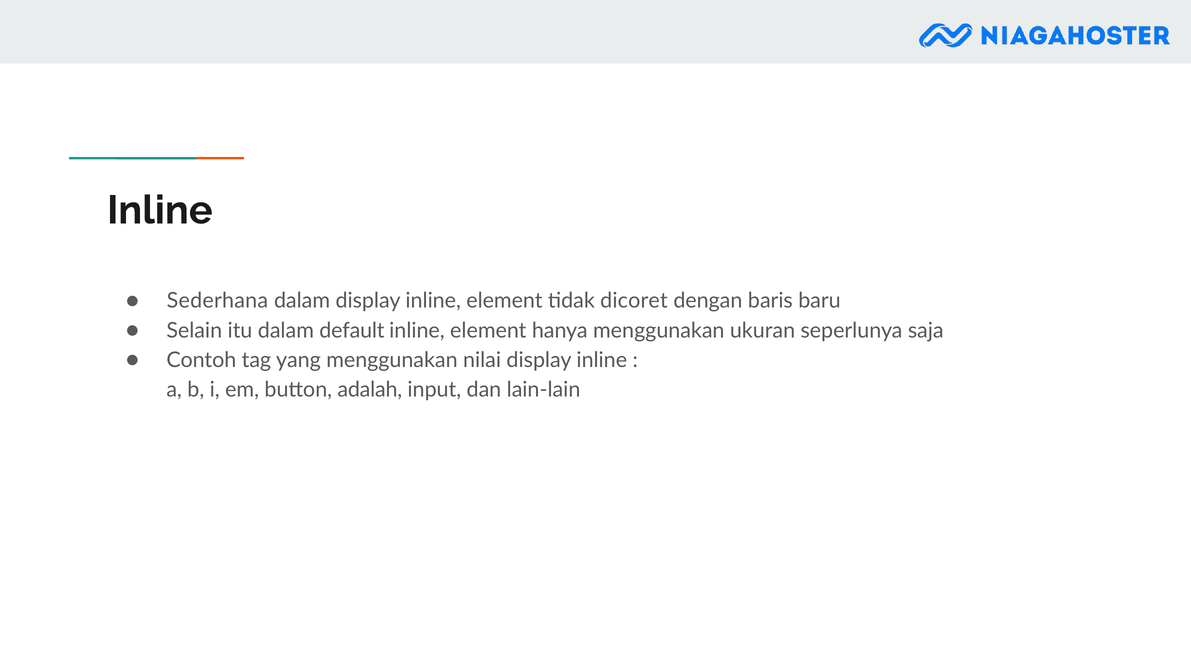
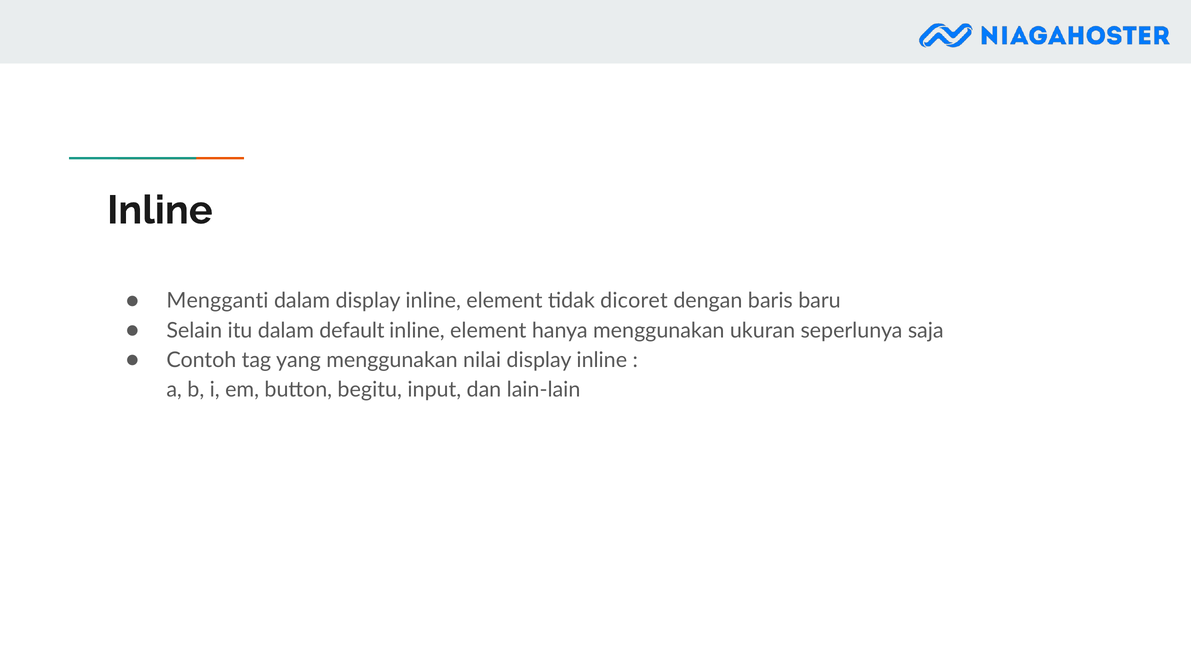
Sederhana: Sederhana -> Mengganti (217, 301)
adalah: adalah -> begitu (370, 389)
